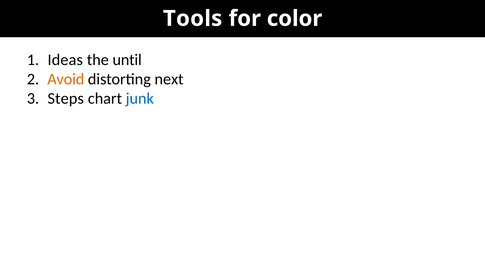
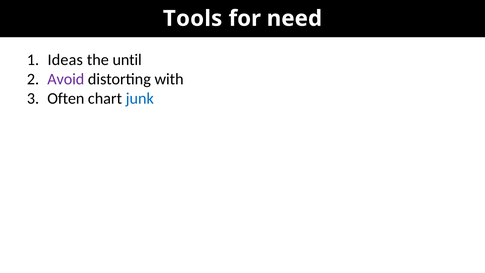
color: color -> need (294, 18)
Avoid colour: orange -> purple (66, 79)
next: next -> with (169, 79)
Steps: Steps -> Often (66, 98)
